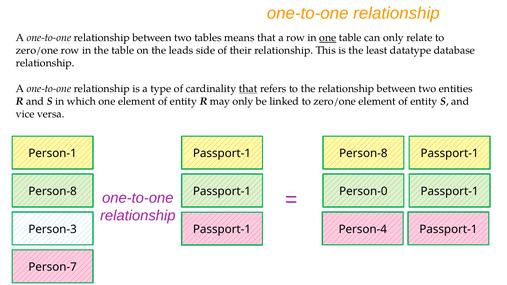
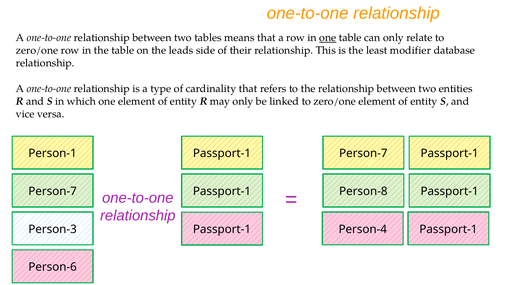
datatype: datatype -> modifier (410, 50)
that underline: present -> none (248, 89)
Person-1 Passport-1 Person-8: Person-8 -> Person-7 (363, 153)
Person-8: Person-8 -> Person-7 (53, 191)
Person-0: Person-0 -> Person-8 (363, 191)
Person-7: Person-7 -> Person-6 (53, 267)
